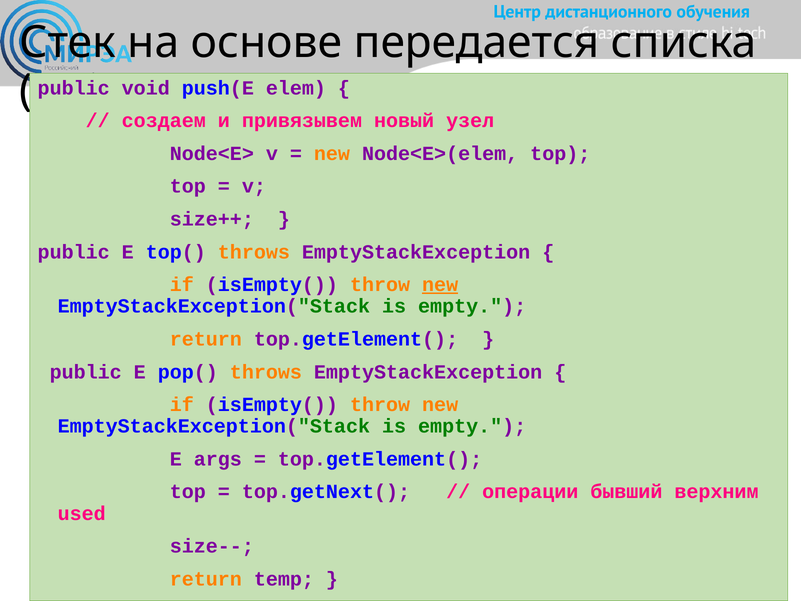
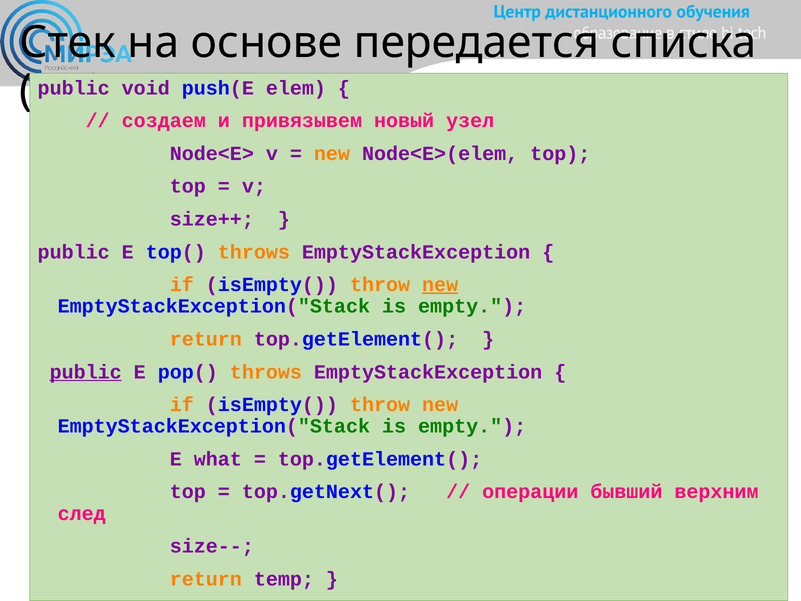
public underline: none -> present (86, 372)
args: args -> what (218, 459)
used: used -> след (82, 513)
